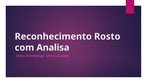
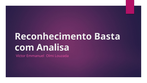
Rosto: Rosto -> Basta (107, 36)
